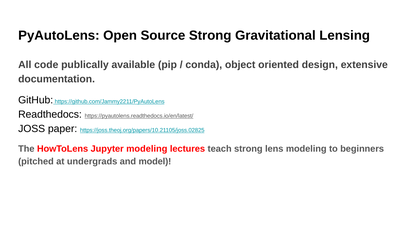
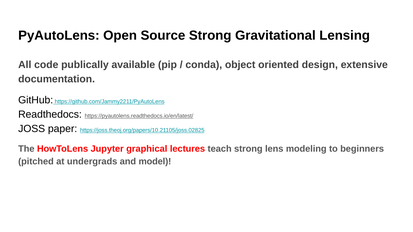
Jupyter modeling: modeling -> graphical (147, 149)
